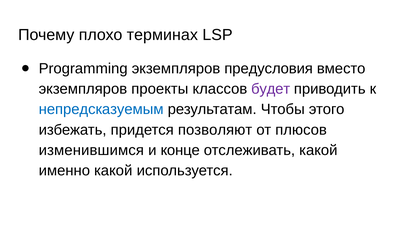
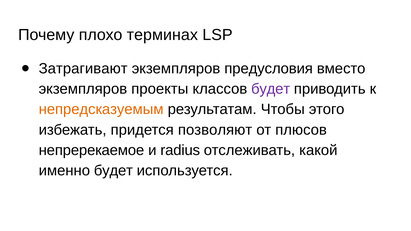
Programming: Programming -> Затрагивают (83, 69)
непредсказуемым colour: blue -> orange (101, 109)
изменившимся: изменившимся -> непререкаемое (91, 150)
конце: конце -> radius (180, 150)
именно какой: какой -> будет (113, 171)
